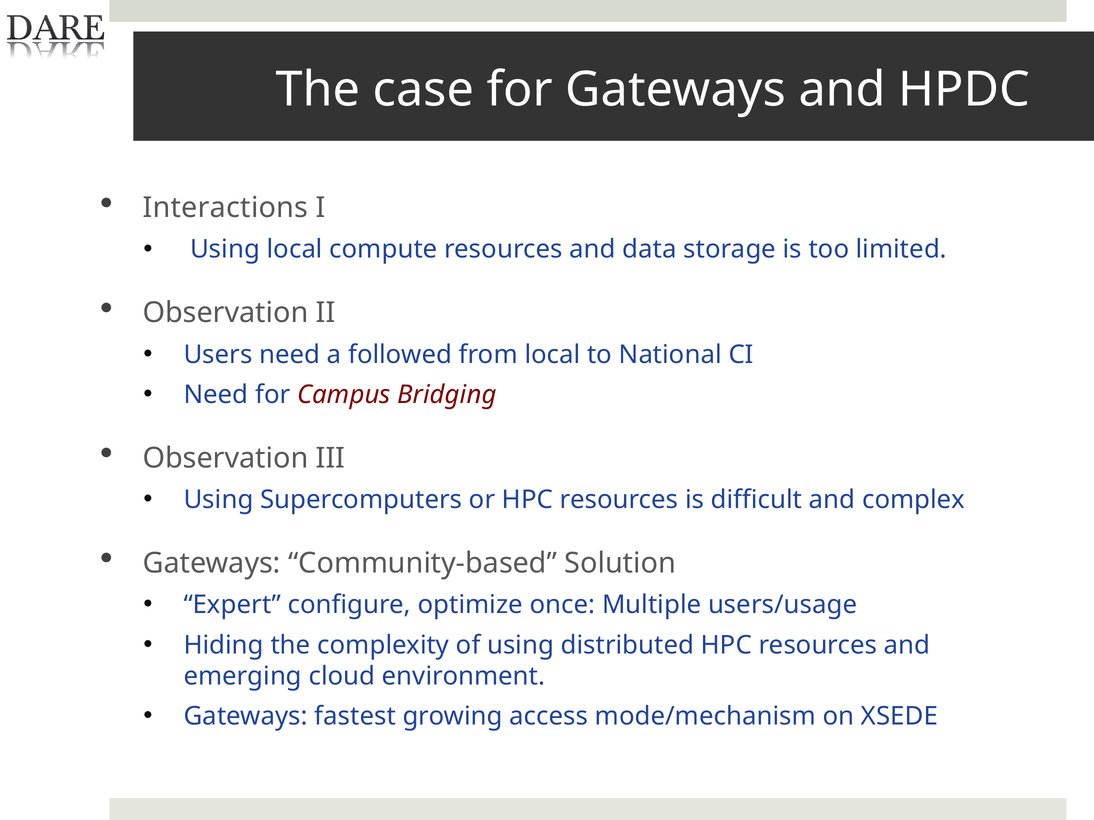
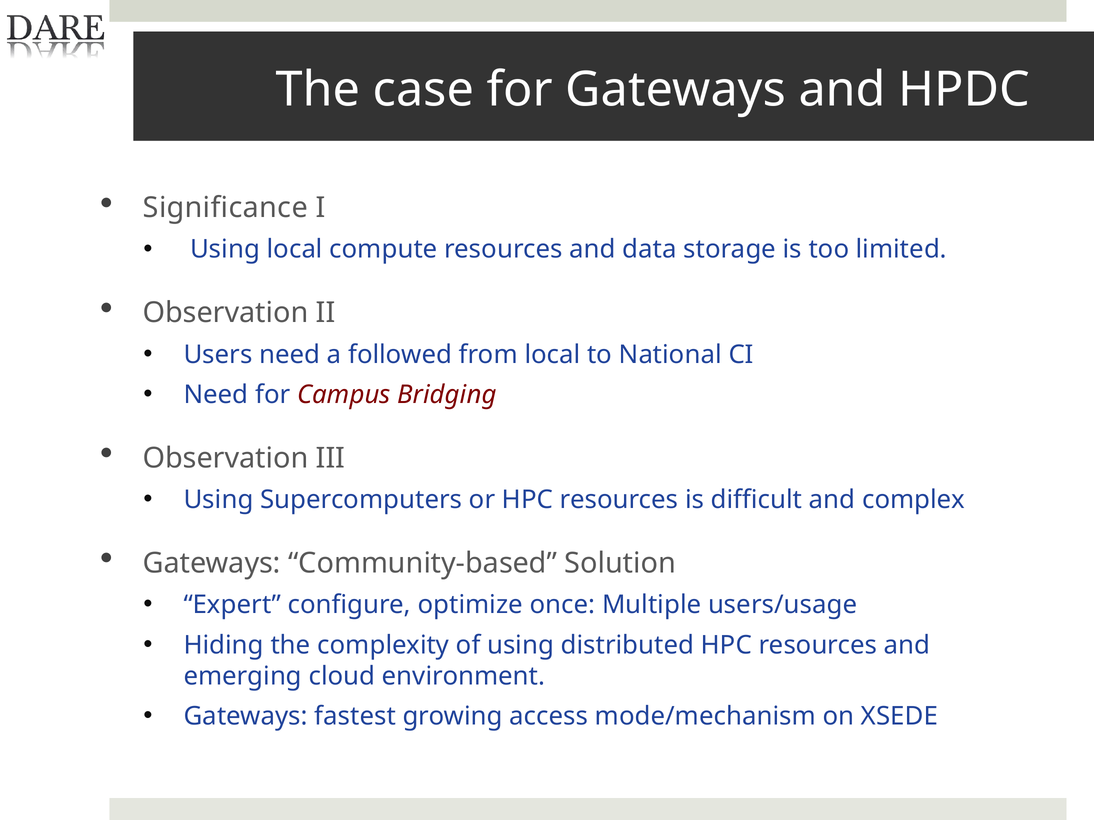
Interactions: Interactions -> Significance (225, 208)
